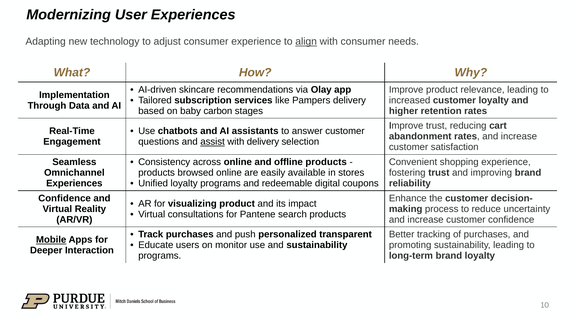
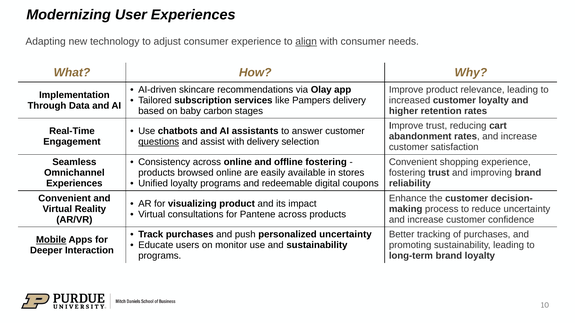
questions underline: none -> present (159, 142)
assist underline: present -> none (213, 142)
offline products: products -> fostering (326, 162)
Confidence: Confidence -> Convenient (65, 199)
Pantene search: search -> across (292, 215)
personalized transparent: transparent -> uncertainty (345, 235)
